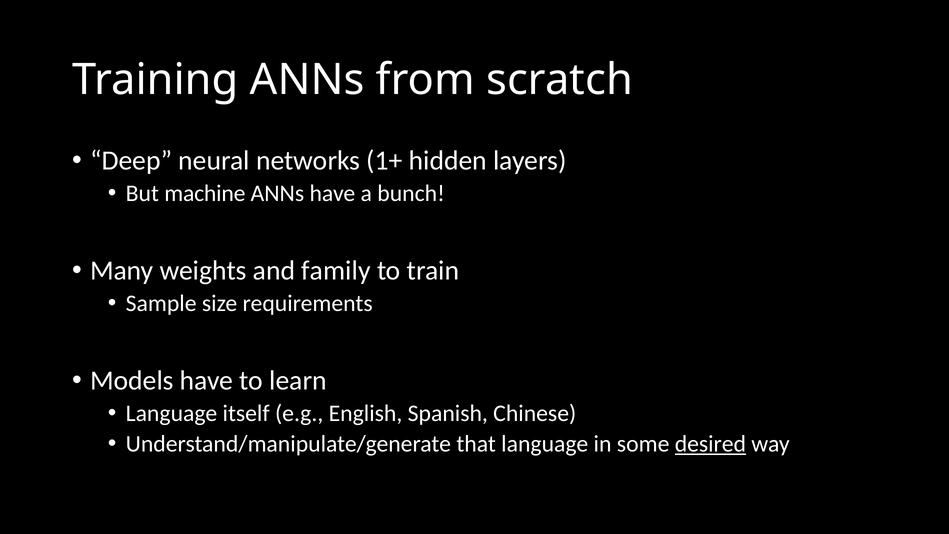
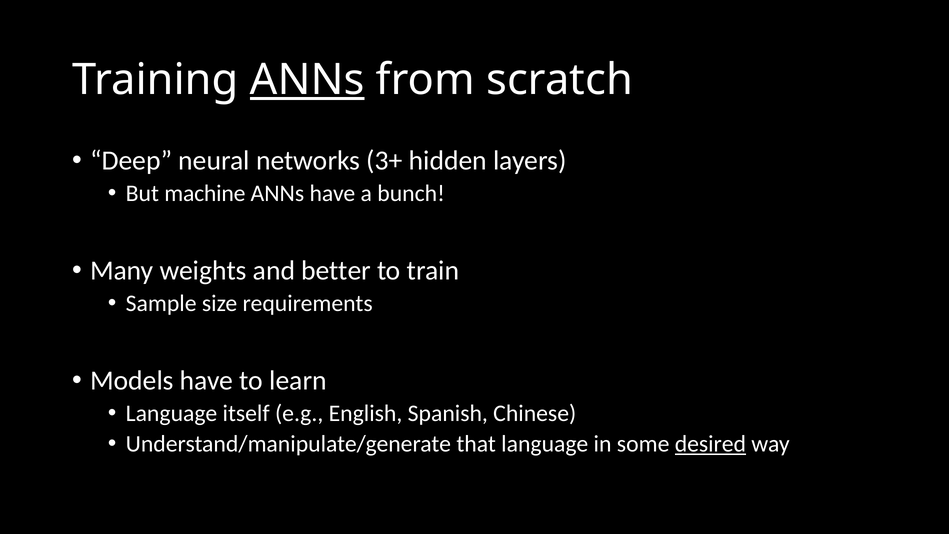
ANNs underline: none -> present (307, 80)
1+: 1+ -> 3+ (385, 160)
family: family -> better (336, 271)
